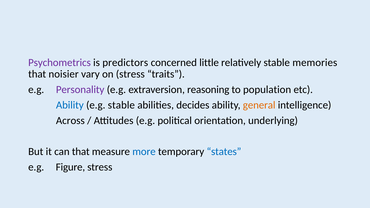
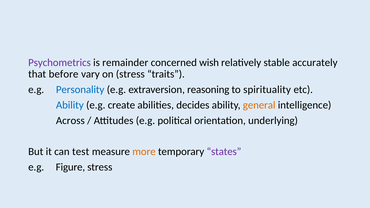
predictors: predictors -> remainder (125, 63)
little: little -> wish (209, 63)
memories: memories -> accurately (315, 63)
noisier: noisier -> before (64, 74)
Personality colour: purple -> blue (80, 90)
population: population -> spirituality (267, 90)
e.g stable: stable -> create (121, 105)
can that: that -> test (81, 152)
more colour: blue -> orange (144, 152)
states colour: blue -> purple (224, 152)
